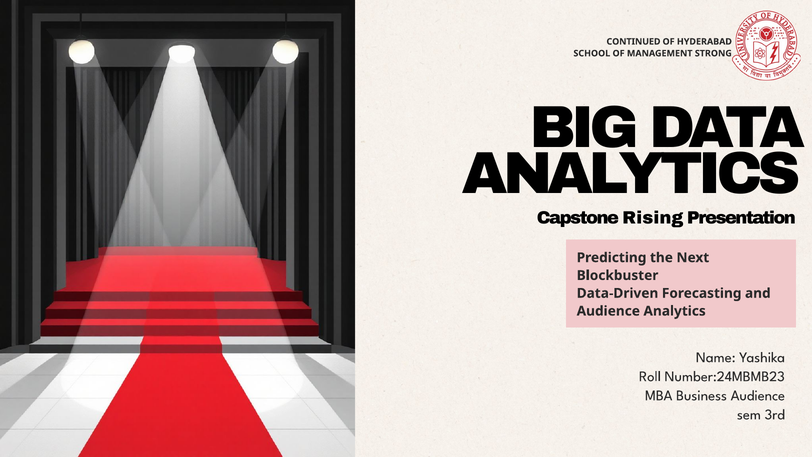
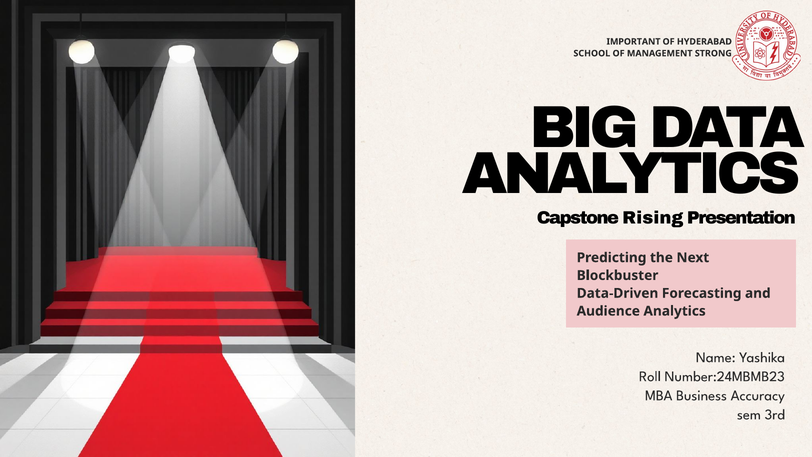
CONTINUED: CONTINUED -> IMPORTANT (633, 42)
Business Audience: Audience -> Accuracy (758, 395)
